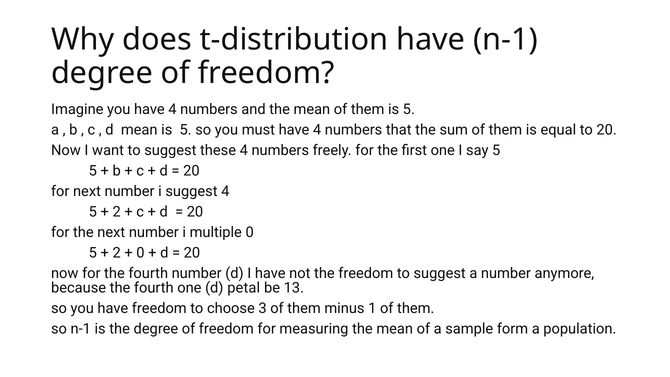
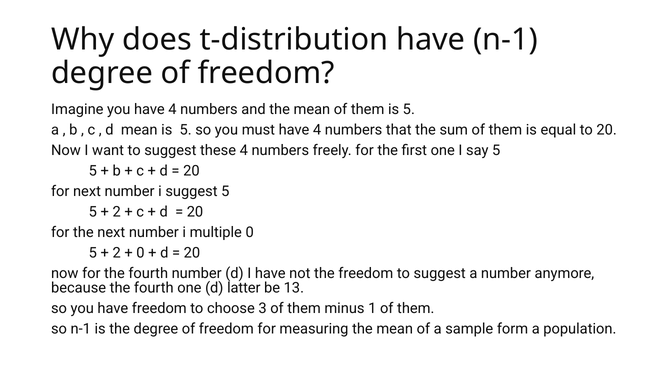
suggest 4: 4 -> 5 (225, 191)
petal: petal -> latter (244, 288)
